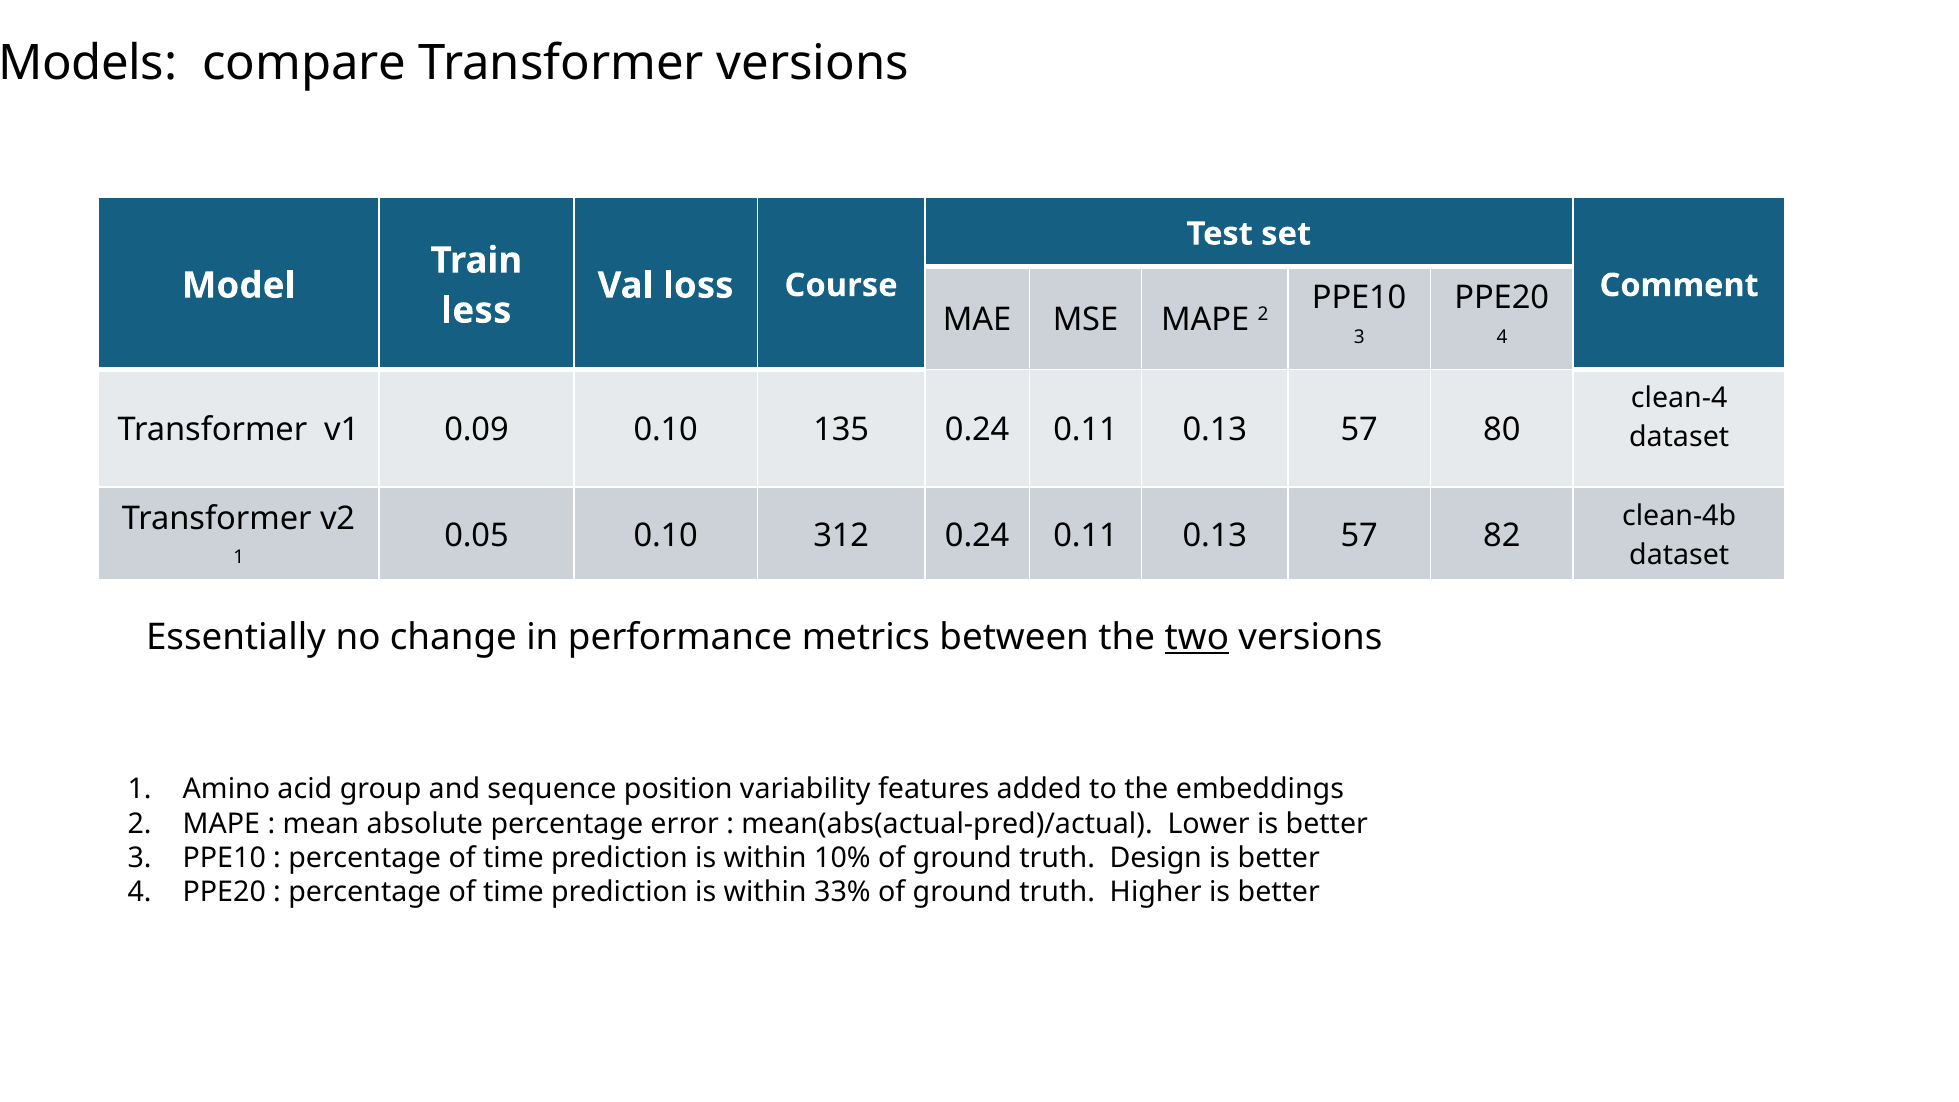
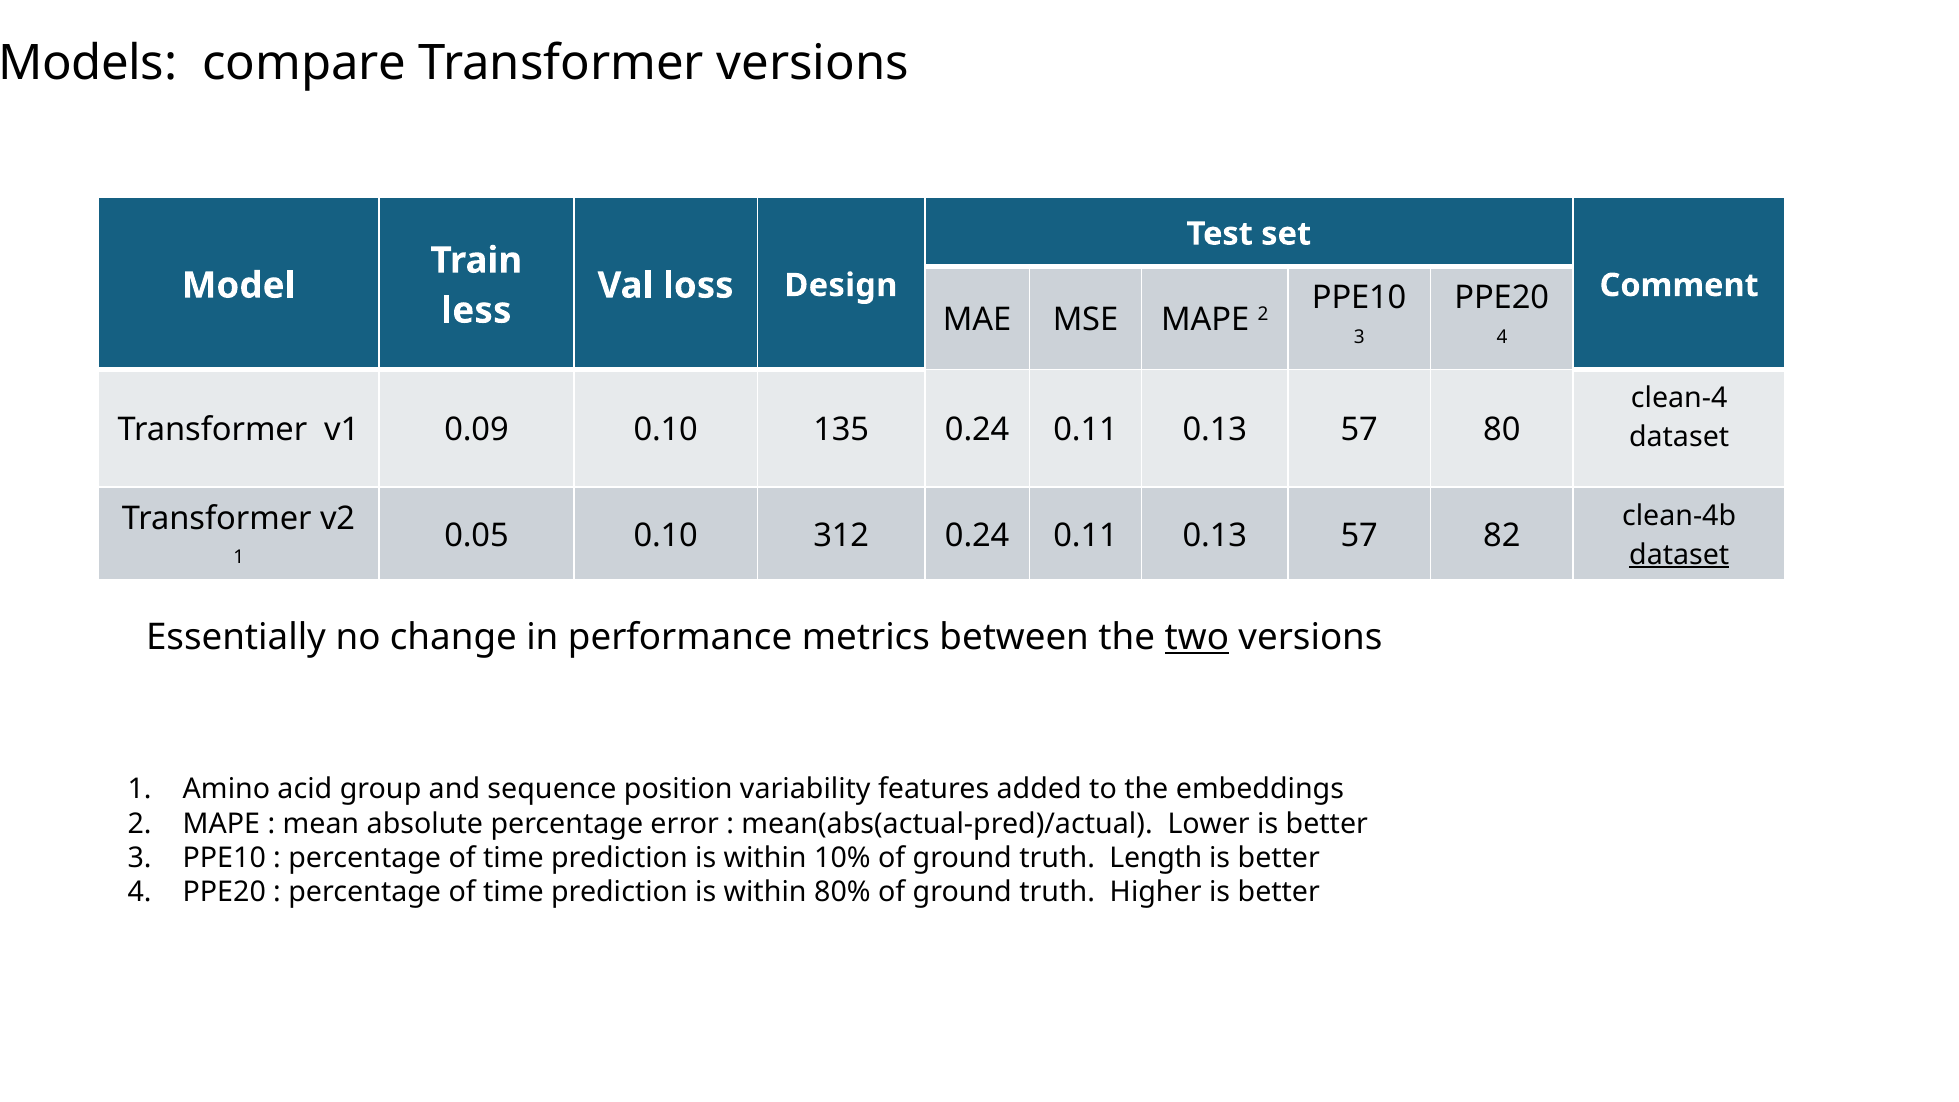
Course: Course -> Design (841, 285)
dataset underline: none -> present (1679, 555)
Design: Design -> Length (1156, 858)
33%: 33% -> 80% (842, 892)
